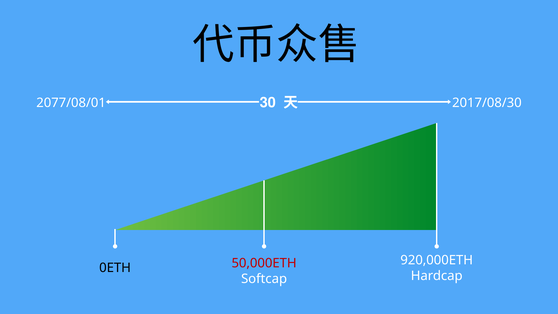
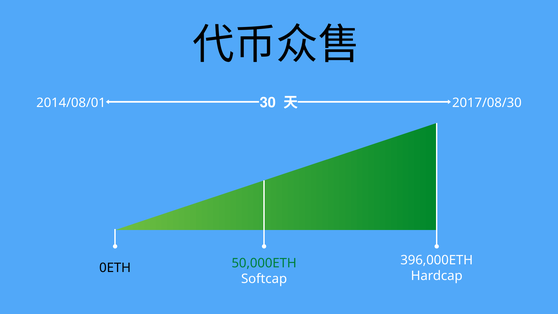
2077/08/01: 2077/08/01 -> 2014/08/01 (71, 103)
920,000ETH: 920,000ETH -> 396,000ETH (437, 260)
50,000ETH colour: red -> green (264, 263)
